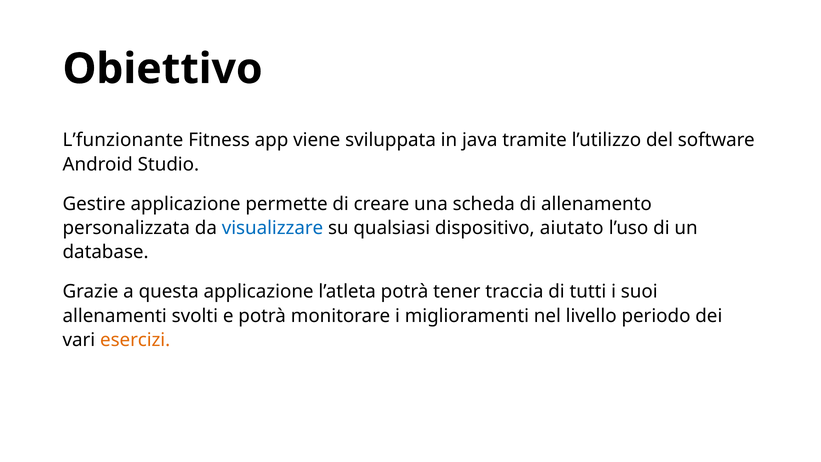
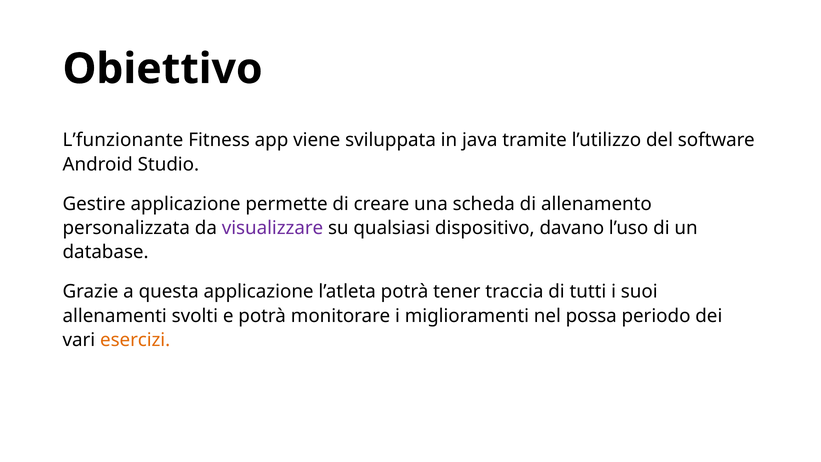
visualizzare colour: blue -> purple (273, 228)
aiutato: aiutato -> davano (572, 228)
livello: livello -> possa (591, 316)
